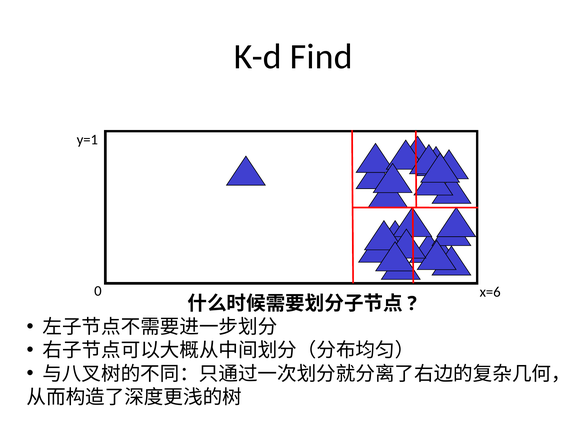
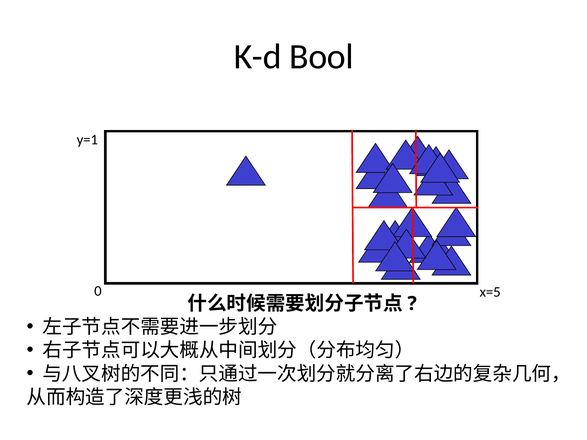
Find: Find -> Bool (322, 57)
x=6: x=6 -> x=5 (490, 292)
